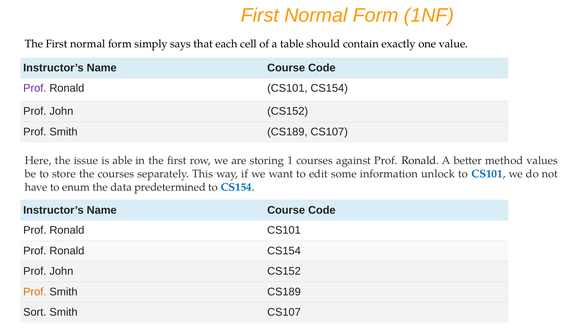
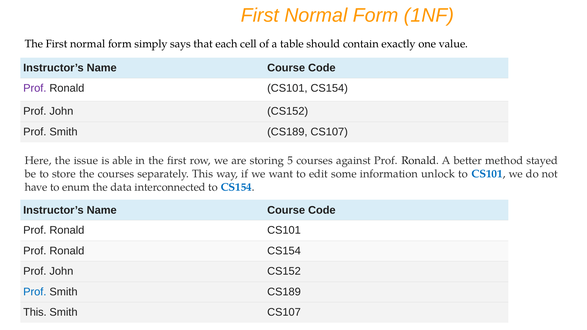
1: 1 -> 5 (290, 161)
values: values -> stayed (542, 161)
predetermined: predetermined -> interconnected (170, 187)
Prof colour: orange -> blue (35, 292)
Sort: Sort -> This (35, 312)
